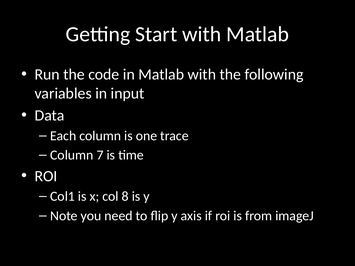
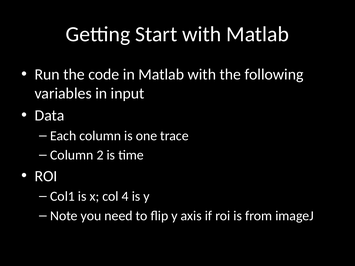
7: 7 -> 2 (100, 155)
8: 8 -> 4 (125, 197)
